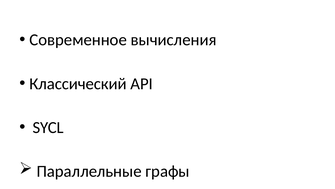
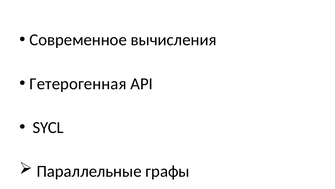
Классический: Классический -> Гетерогенная (78, 83)
